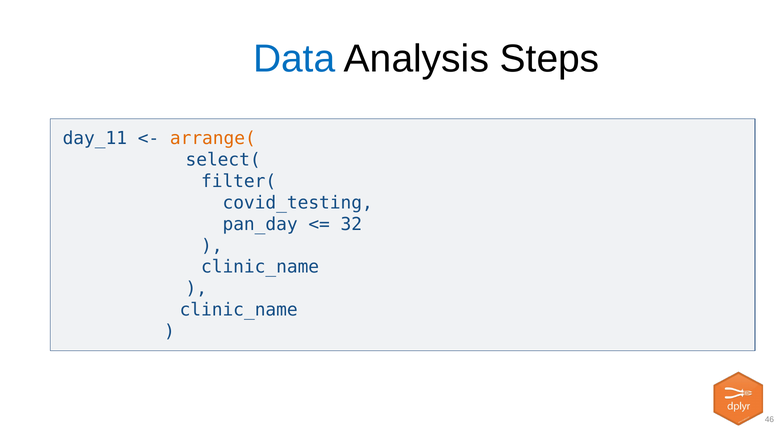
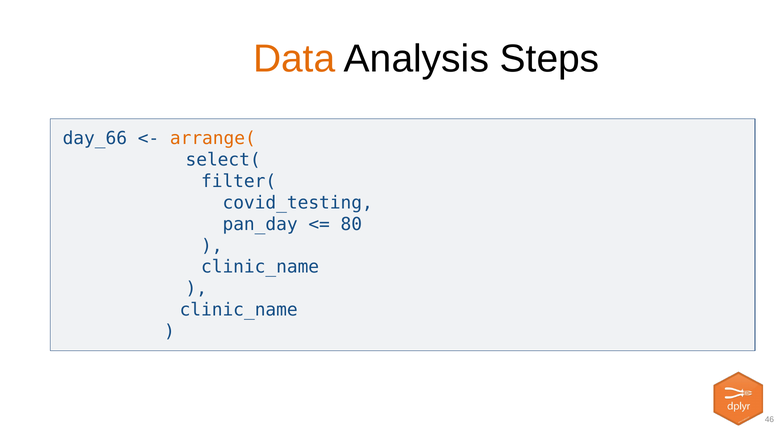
Data colour: blue -> orange (294, 59)
day_11: day_11 -> day_66 (95, 138)
32: 32 -> 80 (351, 224)
